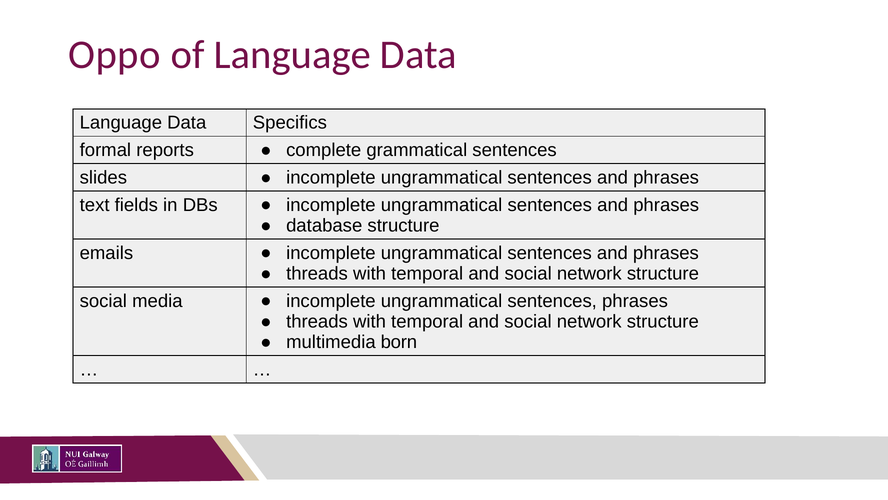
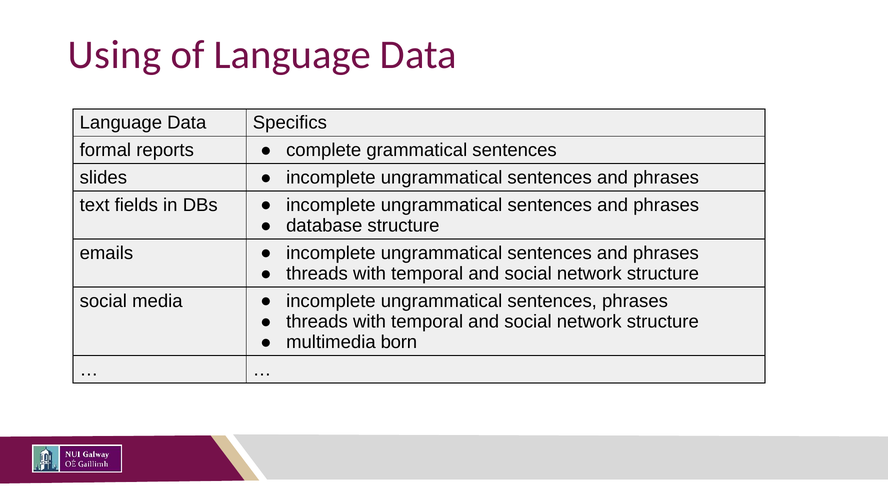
Oppo: Oppo -> Using (114, 55)
